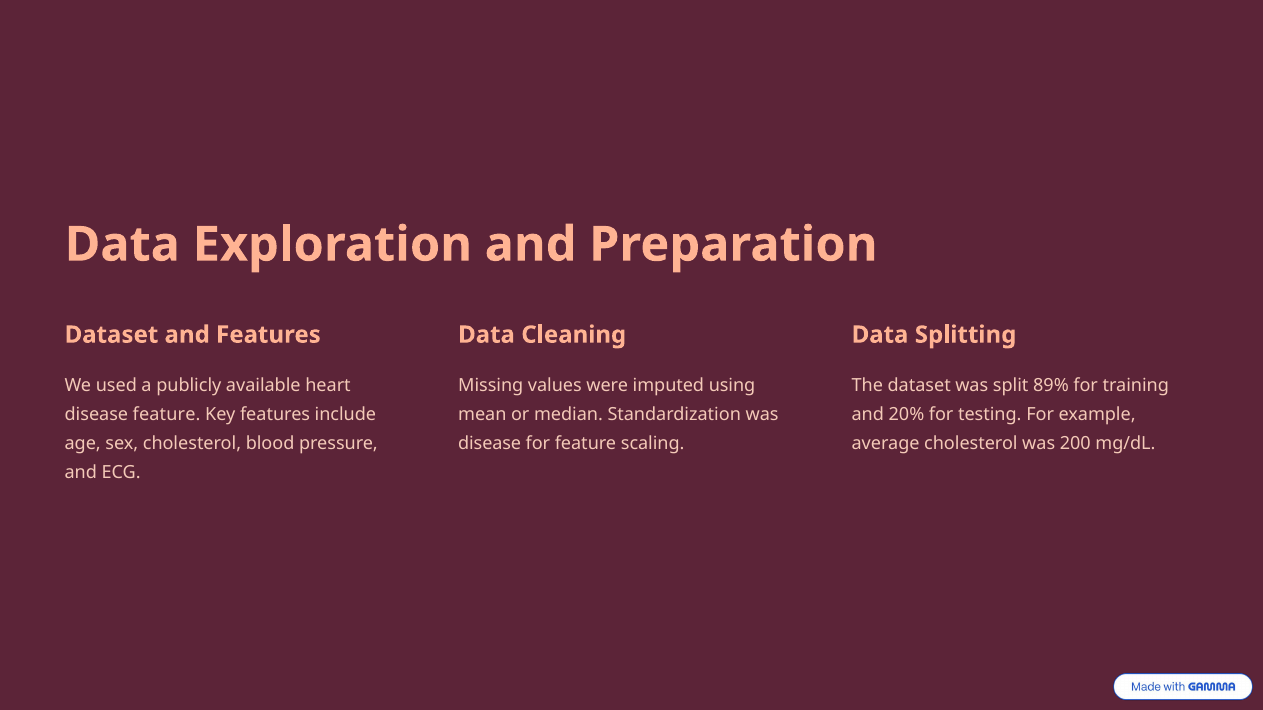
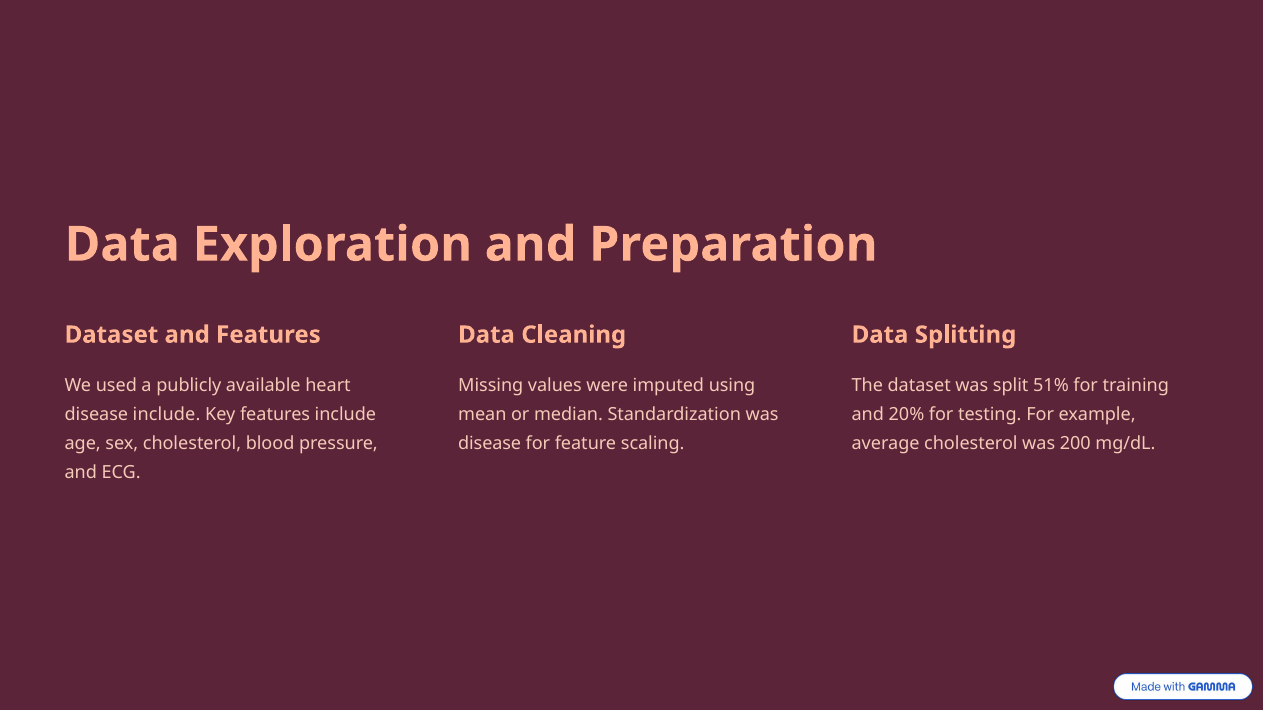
89%: 89% -> 51% (1051, 386)
disease feature: feature -> include (167, 415)
